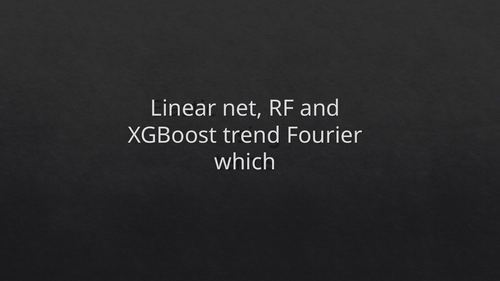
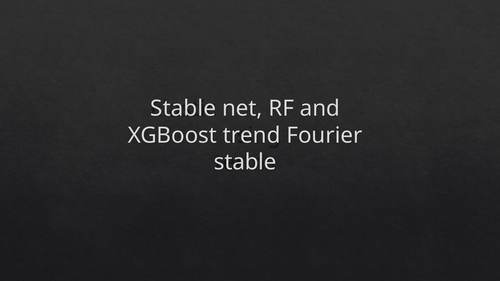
Linear: Linear -> Stable (183, 109)
which: which -> stable (245, 162)
